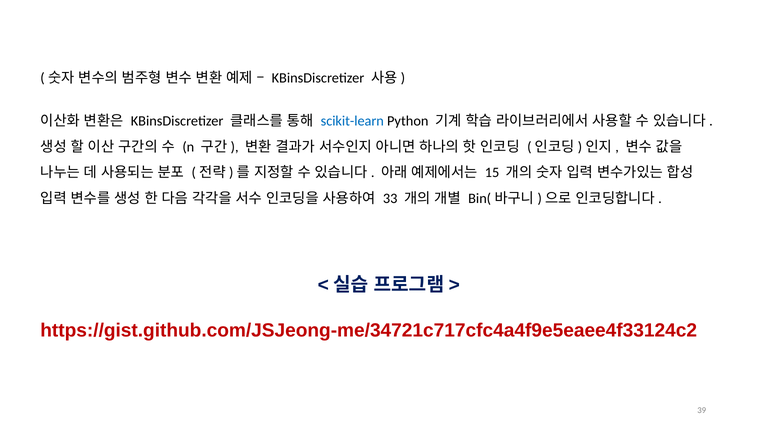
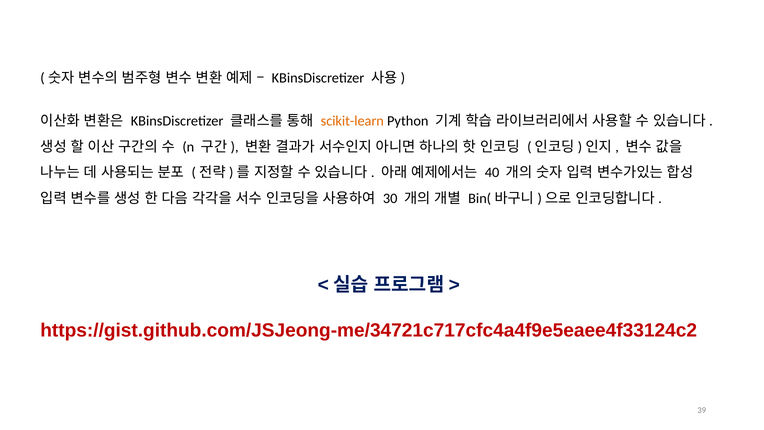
scikit-learn colour: blue -> orange (352, 121)
15: 15 -> 40 (492, 172)
33: 33 -> 30 (390, 198)
